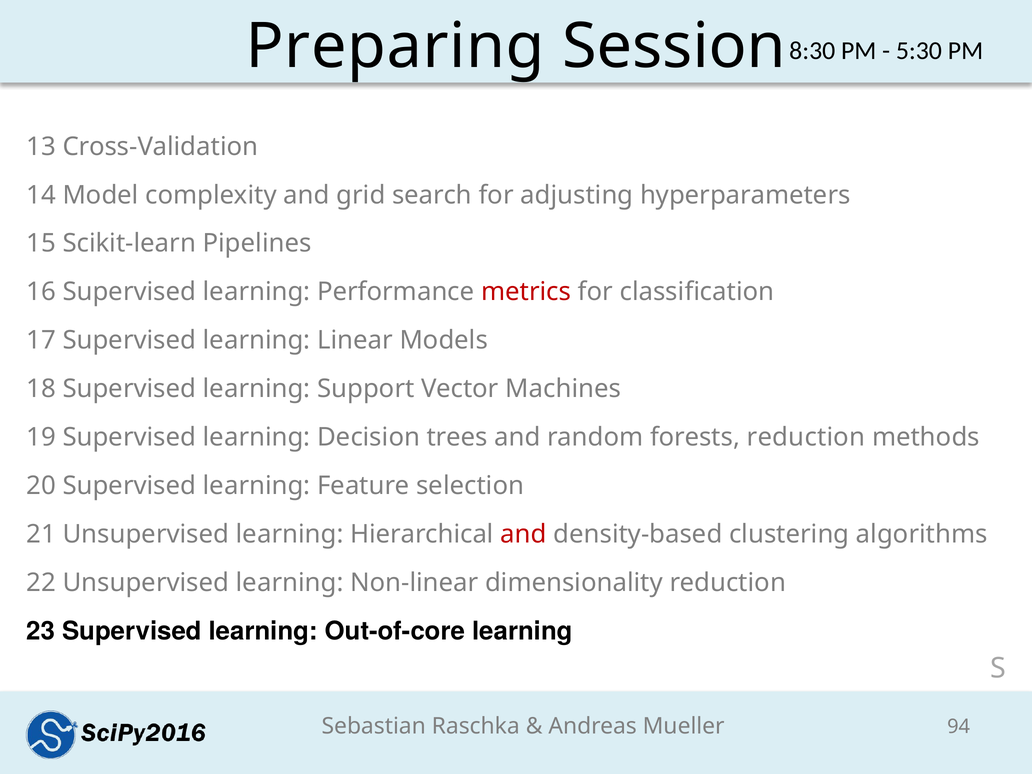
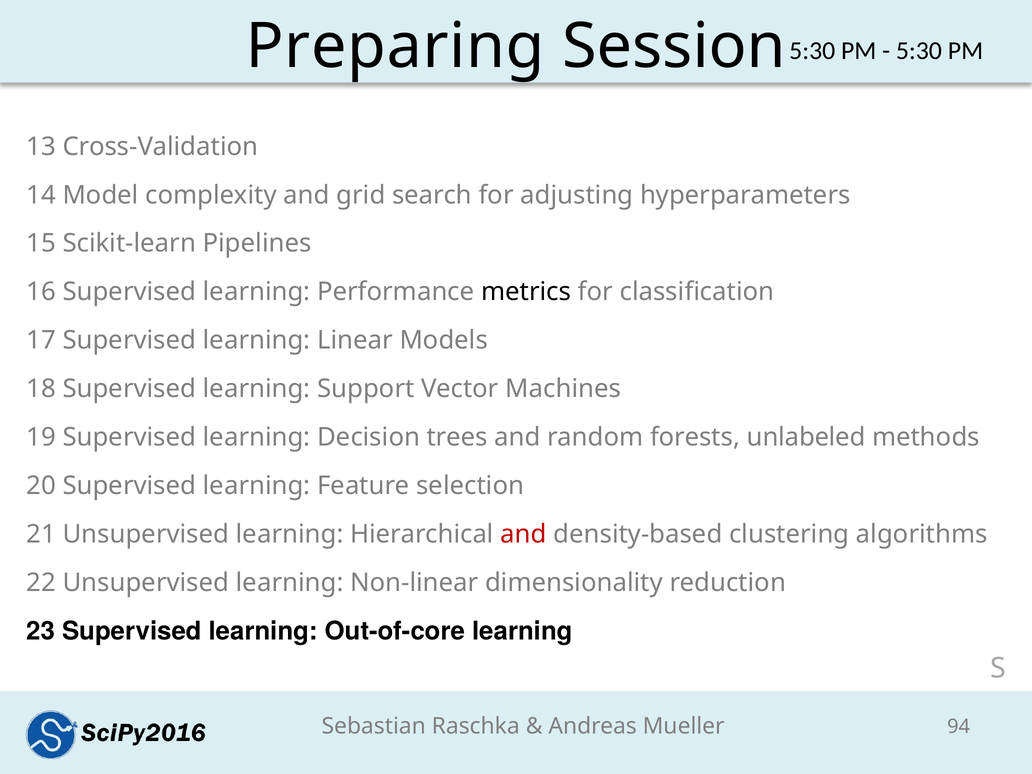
Session 8:30: 8:30 -> 5:30 (812, 51)
metrics colour: red -> black (526, 292)
forests reduction: reduction -> unlabeled (806, 437)
